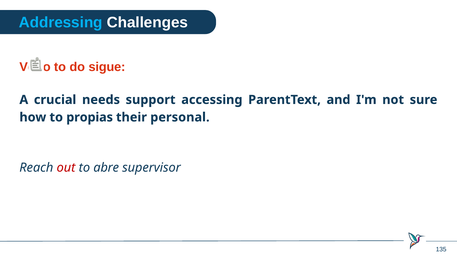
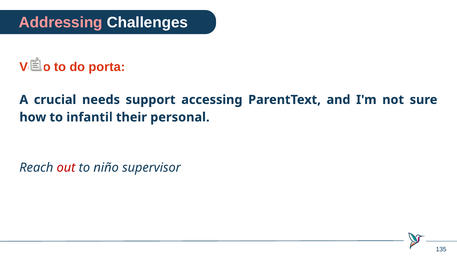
Addressing colour: light blue -> pink (61, 22)
sigue: sigue -> porta (107, 67)
propias: propias -> infantil (90, 117)
abre: abre -> niño (106, 168)
